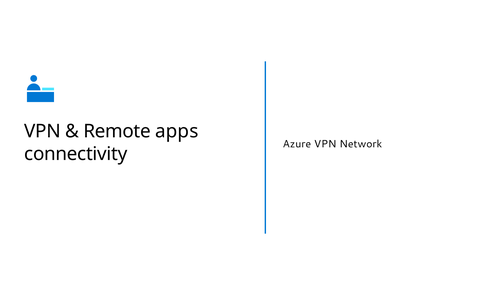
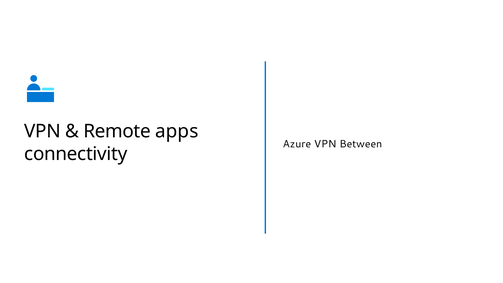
Network: Network -> Between (361, 144)
